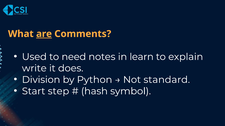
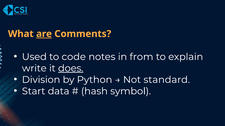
need: need -> code (74, 57)
learn: learn -> from (141, 57)
does underline: none -> present (71, 69)
step: step -> data (59, 92)
